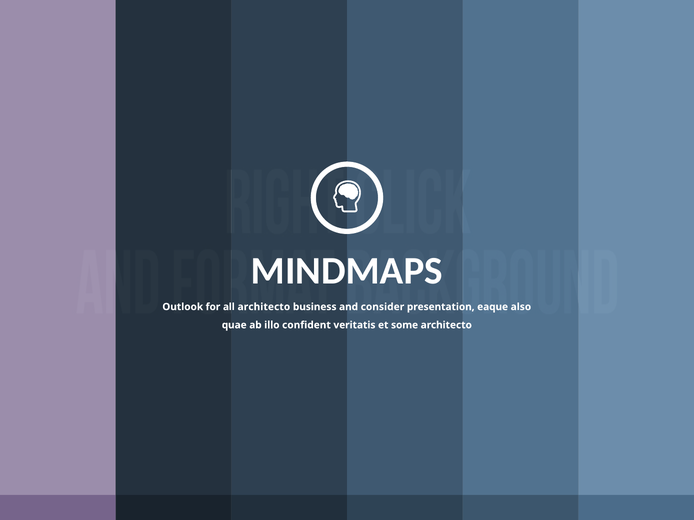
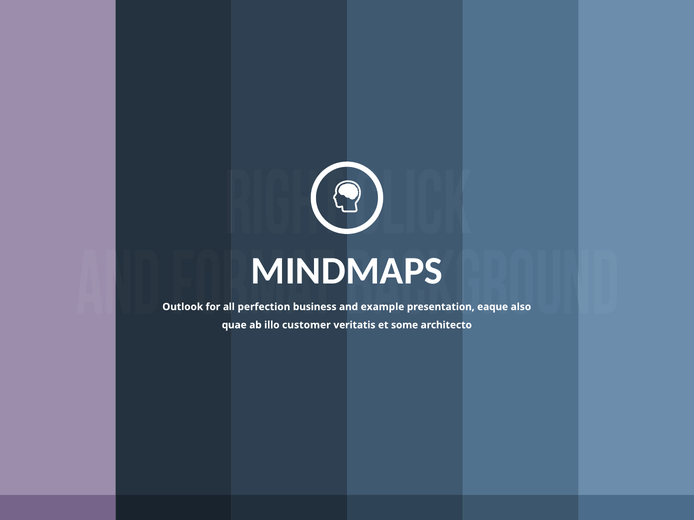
all architecto: architecto -> perfection (264, 307)
consider: consider -> example (382, 307)
confident: confident -> customer (306, 325)
